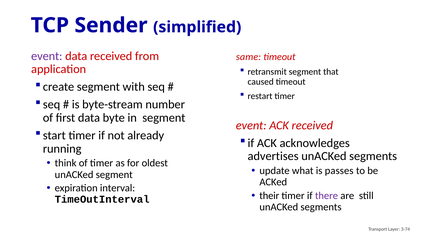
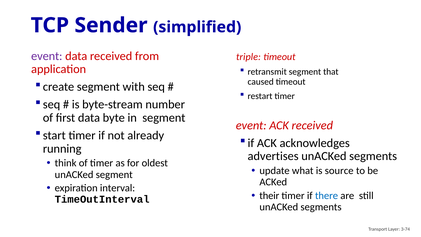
same: same -> triple (248, 57)
passes: passes -> source (339, 171)
there colour: purple -> blue (327, 196)
